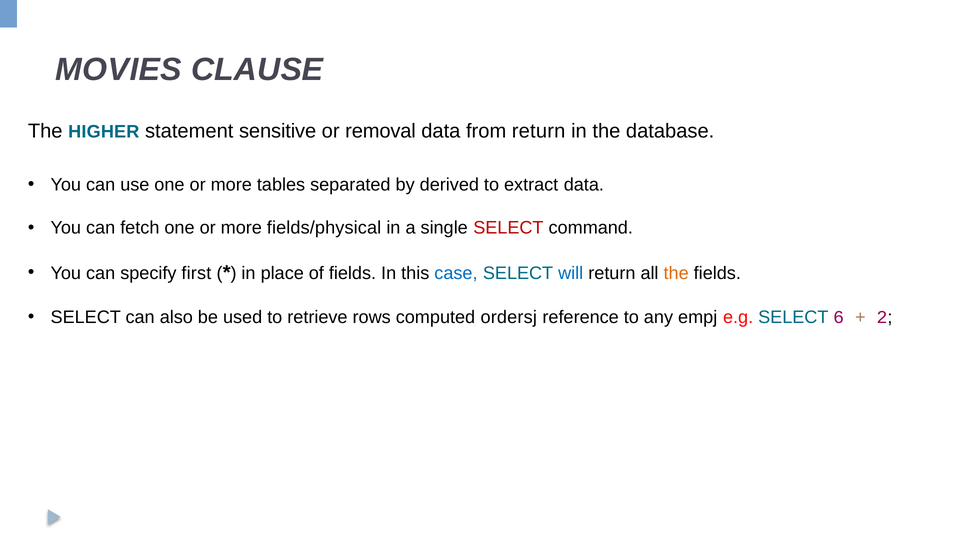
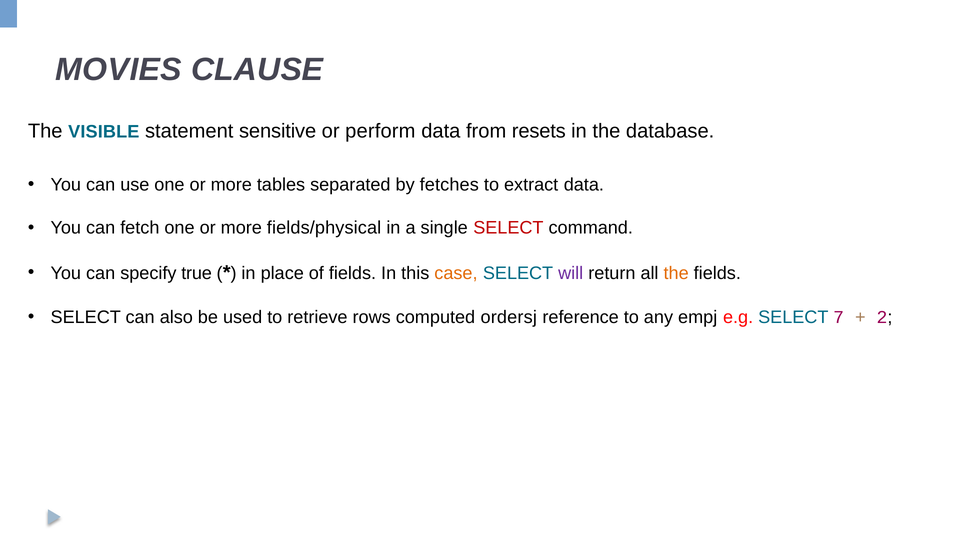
HIGHER: HIGHER -> VISIBLE (104, 132)
removal: removal -> perform (380, 131)
from return: return -> resets (539, 131)
derived: derived -> fetches (449, 185)
first: first -> true (197, 273)
case colour: blue -> orange (456, 273)
will colour: blue -> purple (571, 273)
6: 6 -> 7 (839, 317)
